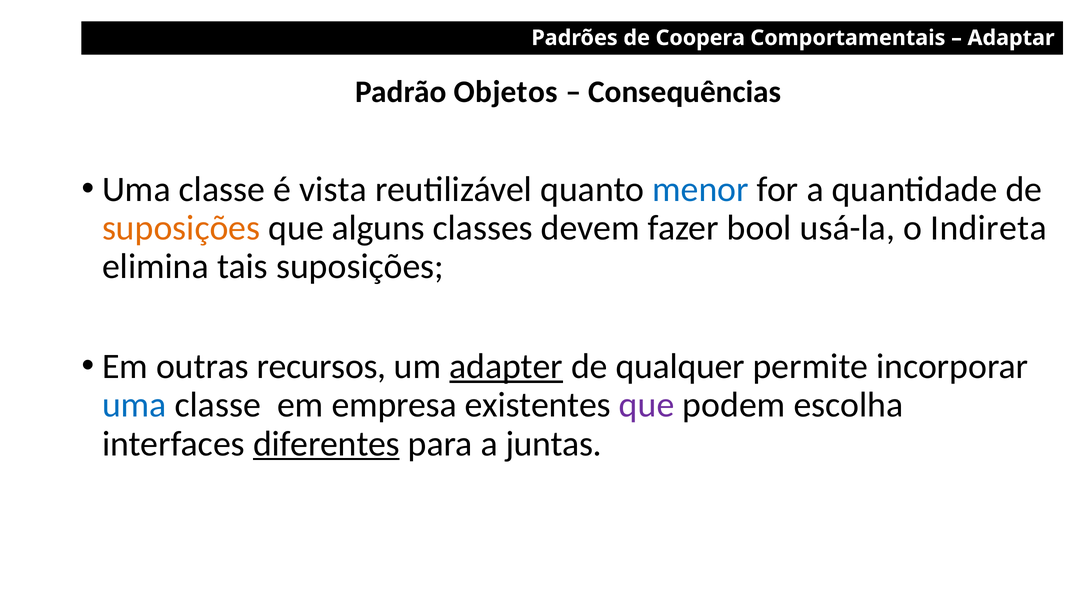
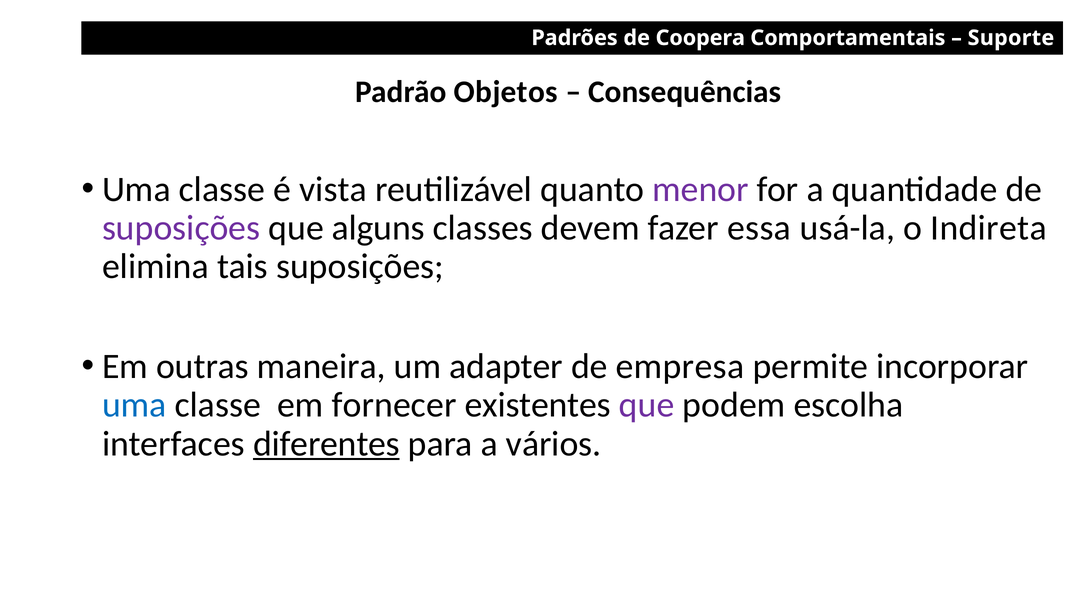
Adaptar: Adaptar -> Suporte (1011, 38)
menor colour: blue -> purple (700, 189)
suposições colour: orange -> purple (181, 228)
bool: bool -> essa (759, 228)
recursos: recursos -> maneira (321, 366)
adapter underline: present -> none (506, 366)
qualquer: qualquer -> empresa (680, 366)
empresa: empresa -> fornecer (394, 405)
juntas: juntas -> vários (554, 444)
